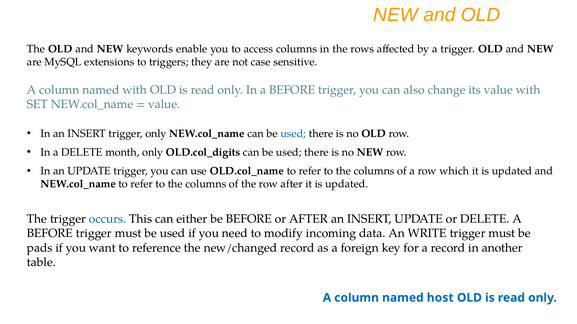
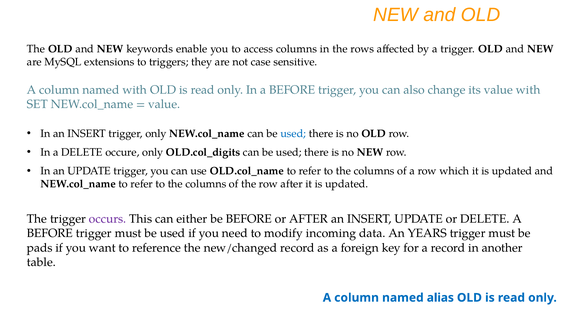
month: month -> occure (122, 153)
occurs colour: blue -> purple (108, 219)
WRITE: WRITE -> YEARS (427, 234)
host: host -> alias (440, 298)
